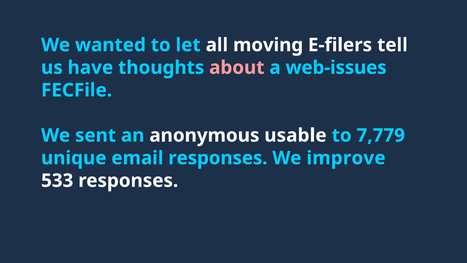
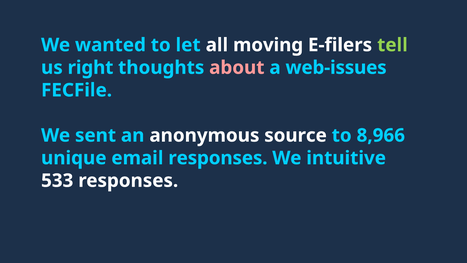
tell colour: white -> light green (392, 45)
have: have -> right (90, 68)
usable: usable -> source (296, 135)
7,779: 7,779 -> 8,966 (381, 135)
improve: improve -> intuitive (346, 158)
